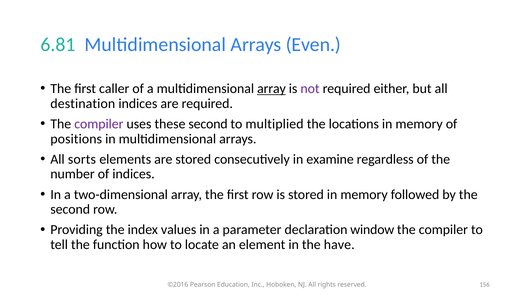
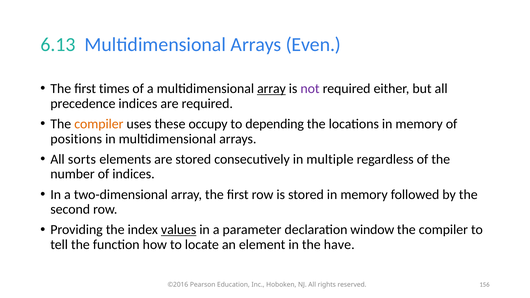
6.81: 6.81 -> 6.13 (58, 45)
caller: caller -> times (114, 89)
destination: destination -> precedence (83, 104)
compiler colour: purple -> orange (99, 124)
these second: second -> occupy (208, 124)
multiplied: multiplied -> depending (275, 124)
examine: examine -> multiple (330, 159)
values underline: none -> present (179, 230)
